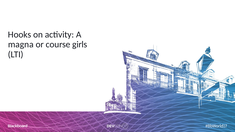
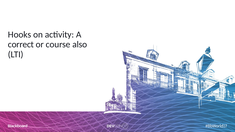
magna: magna -> correct (21, 45)
girls: girls -> also (80, 45)
